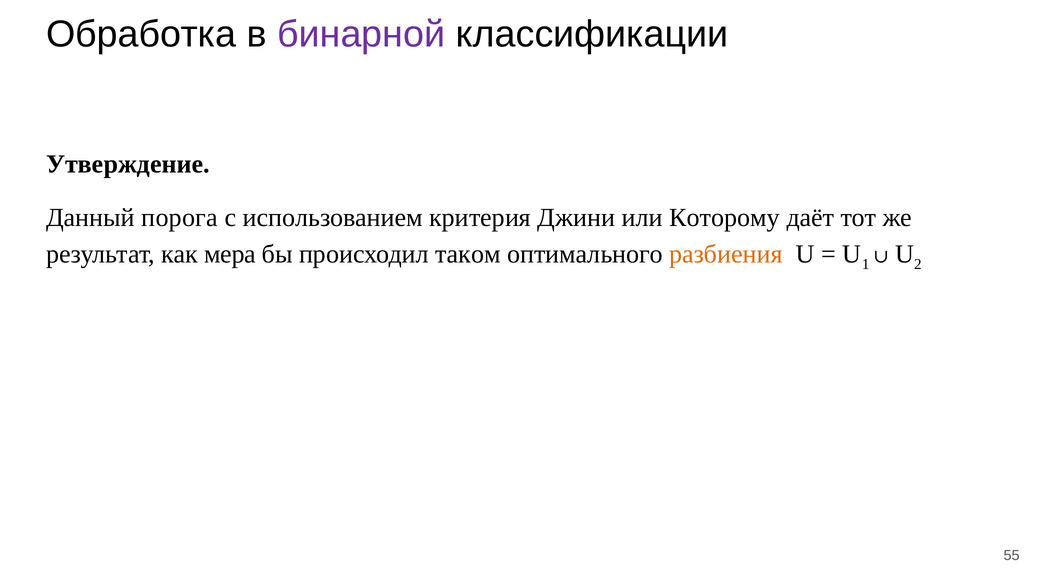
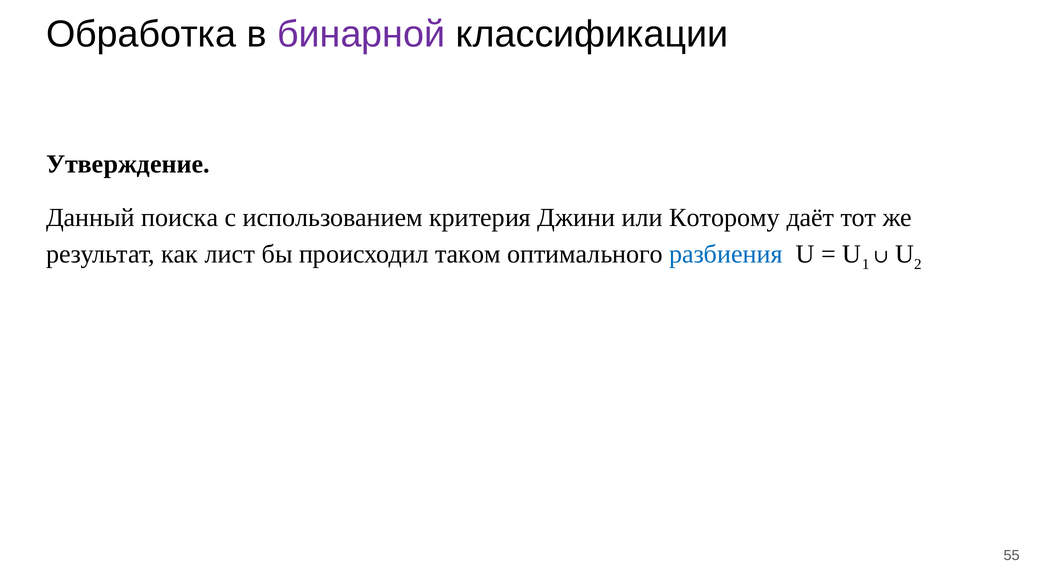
порога: порога -> поиска (180, 218)
мера: мера -> лист (230, 254)
разбиения colour: orange -> blue (726, 254)
